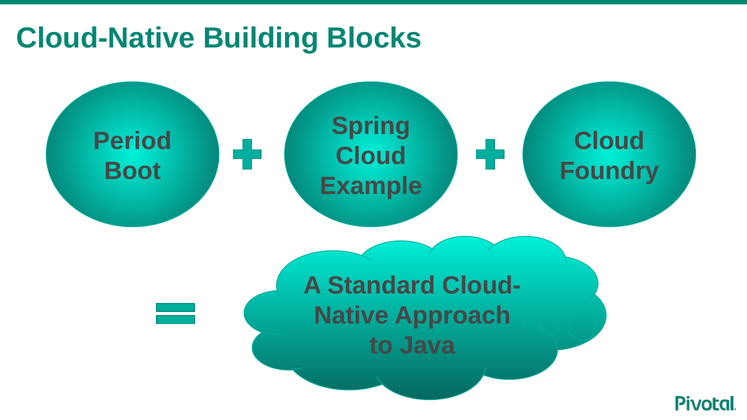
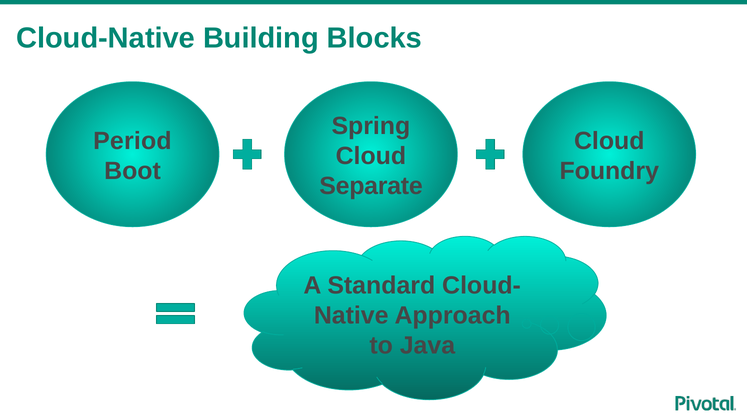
Example: Example -> Separate (371, 186)
